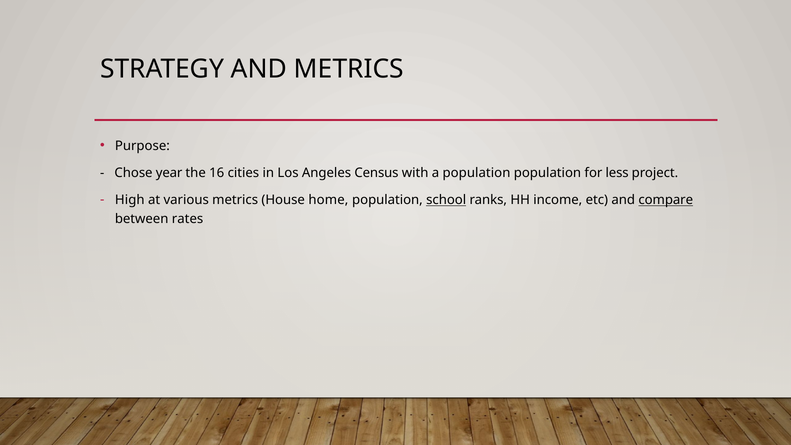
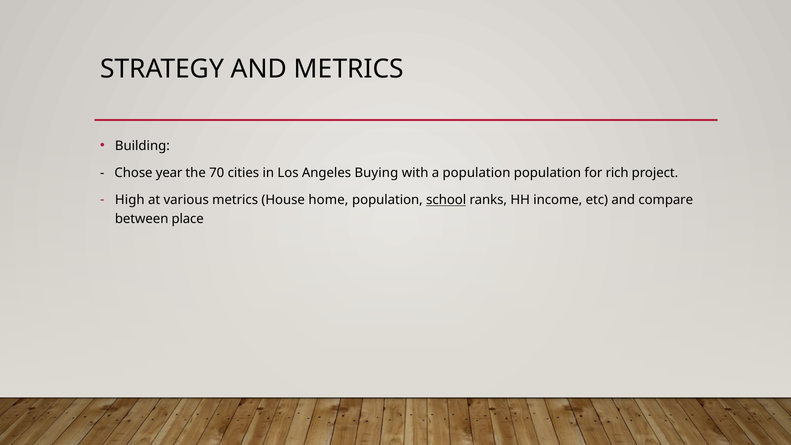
Purpose: Purpose -> Building (142, 146)
16: 16 -> 70 (217, 173)
Census: Census -> Buying (376, 173)
less: less -> rich (617, 173)
compare underline: present -> none (666, 200)
rates: rates -> place (188, 219)
